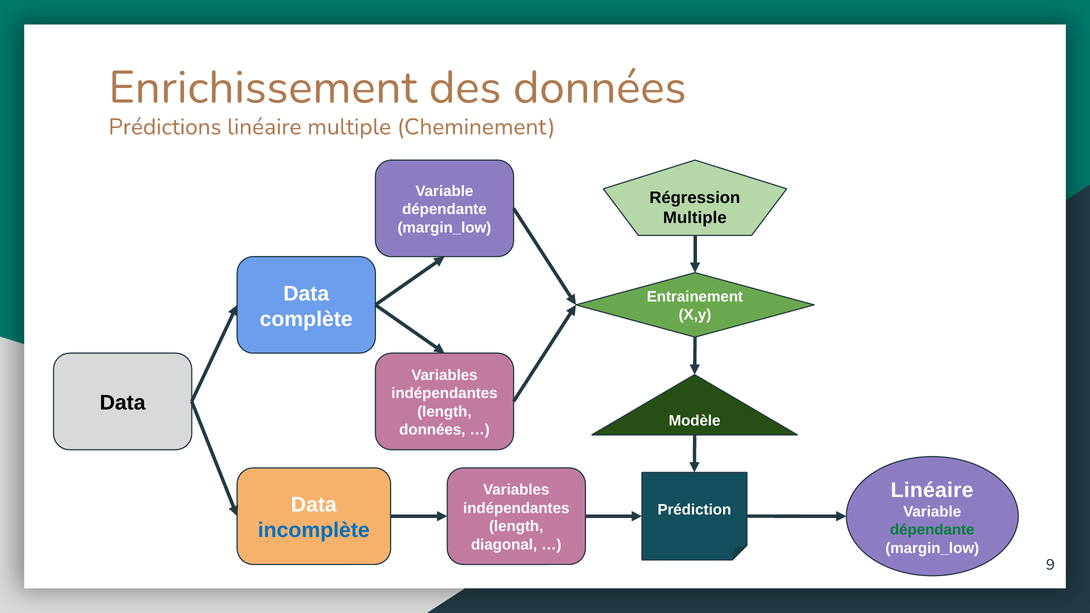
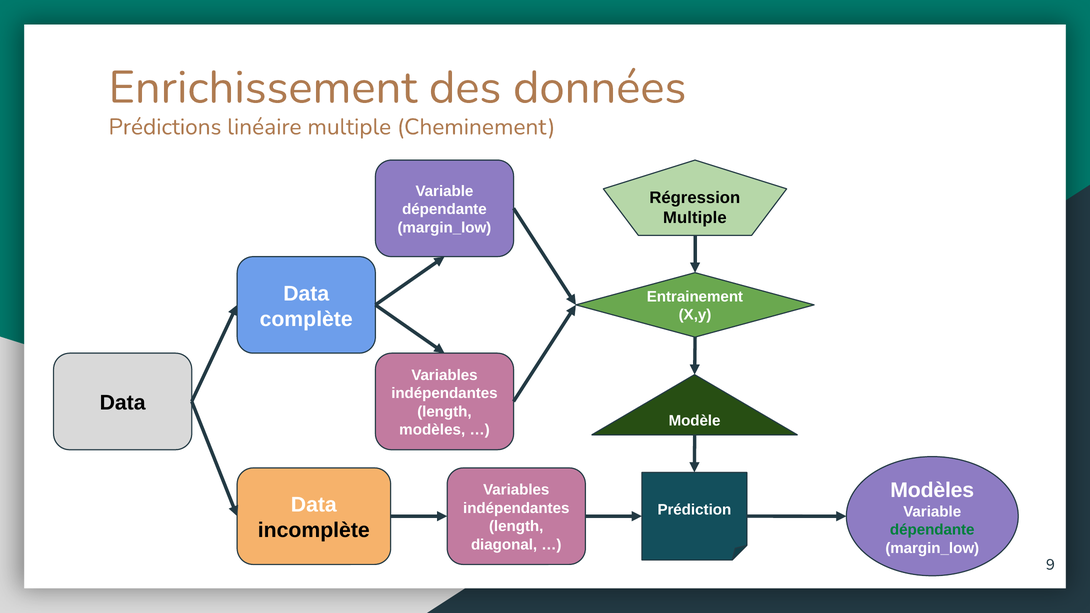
données: données -> modèles (432, 430)
Linéaire: Linéaire -> Modèles (932, 490)
incomplète colour: blue -> black (314, 530)
